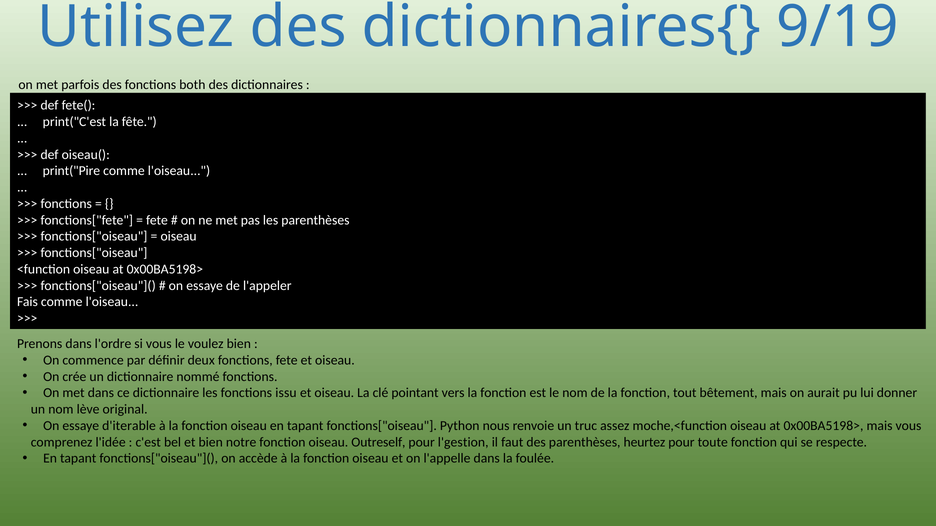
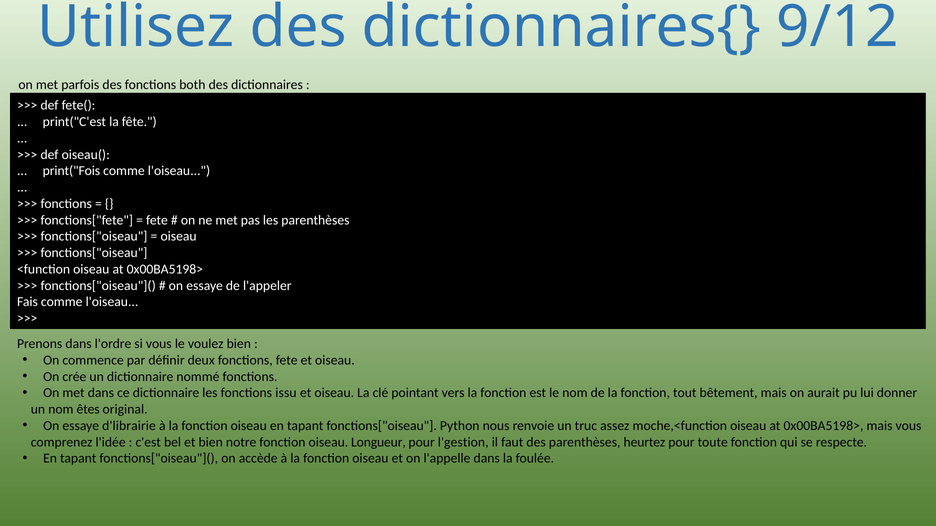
9/19: 9/19 -> 9/12 (837, 27)
print("Pire: print("Pire -> print("Fois (71, 171)
lève: lève -> êtes (88, 410)
d'iterable: d'iterable -> d'librairie (129, 426)
Outreself: Outreself -> Longueur (378, 442)
